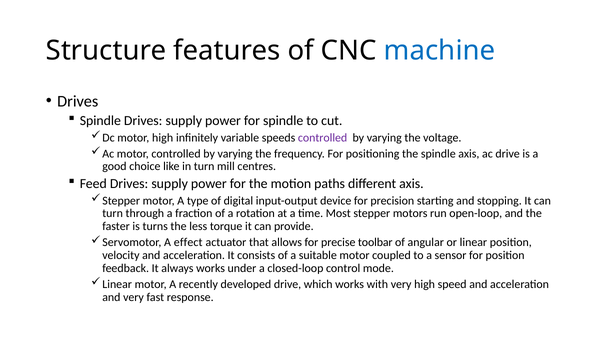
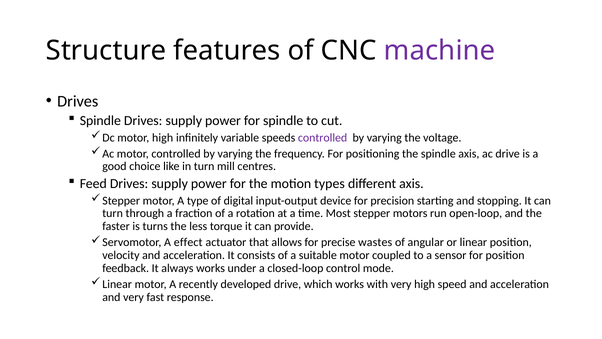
machine colour: blue -> purple (440, 51)
paths: paths -> types (330, 183)
toolbar: toolbar -> wastes (375, 242)
